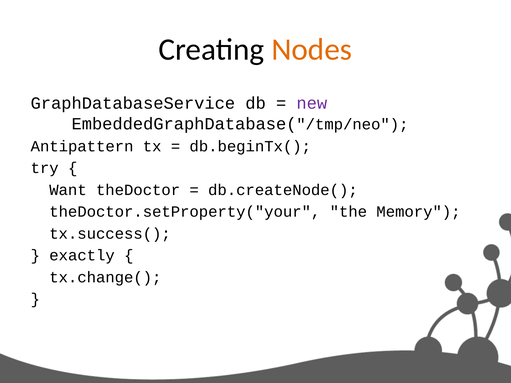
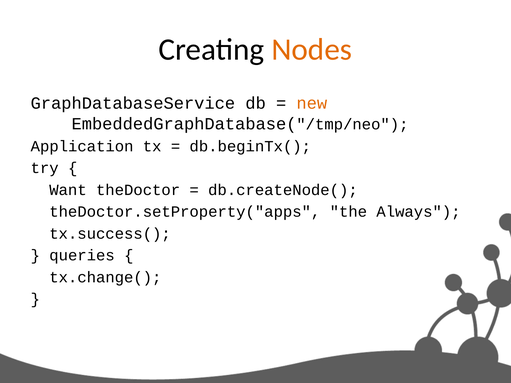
new colour: purple -> orange (312, 103)
Antipattern: Antipattern -> Application (82, 146)
theDoctor.setProperty("your: theDoctor.setProperty("your -> theDoctor.setProperty("apps (185, 212)
Memory: Memory -> Always (419, 212)
exactly: exactly -> queries (82, 256)
